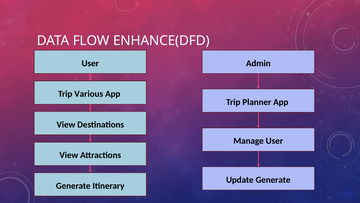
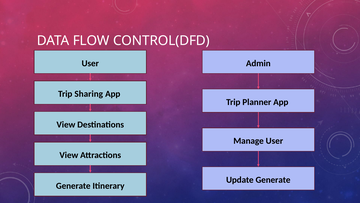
ENHANCE(DFD: ENHANCE(DFD -> CONTROL(DFD (161, 40)
Various: Various -> Sharing (89, 94)
